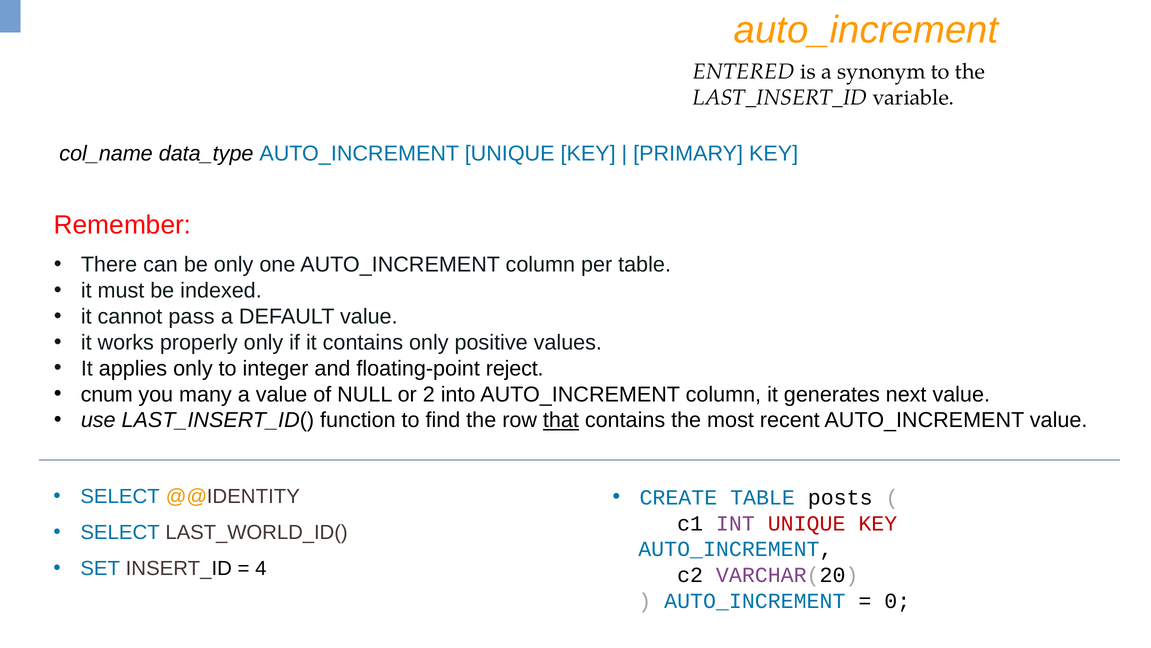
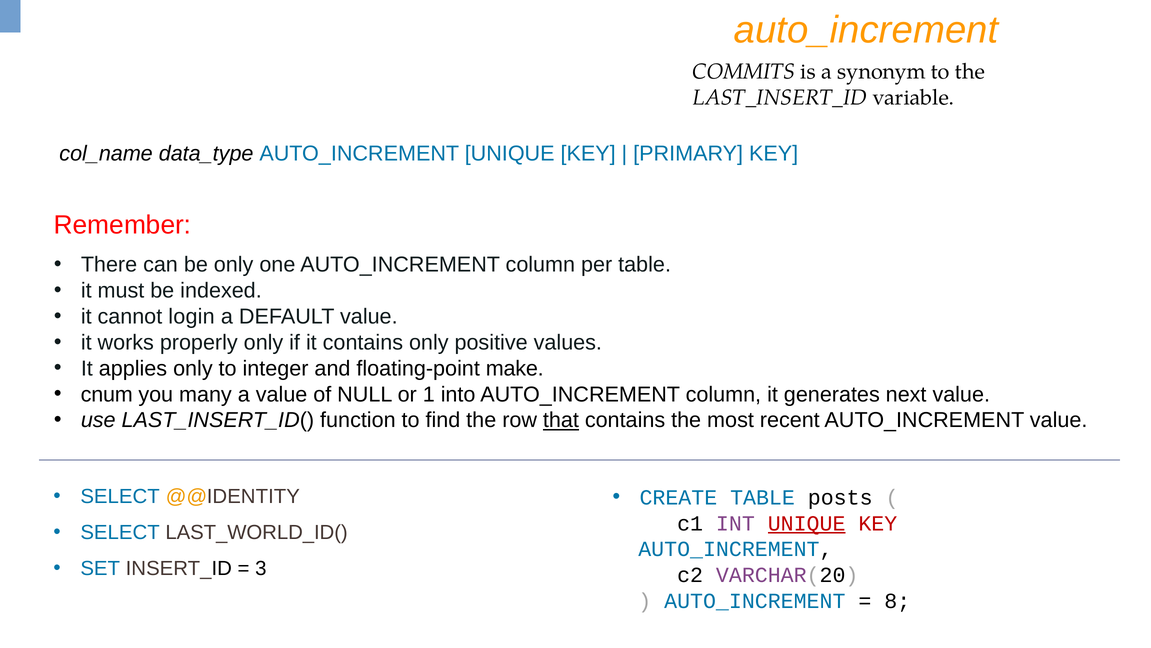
ENTERED: ENTERED -> COMMITS (744, 72)
pass: pass -> login (192, 316)
reject: reject -> make (515, 368)
2: 2 -> 1 (429, 394)
UNIQUE underline: none -> present (807, 523)
4: 4 -> 3 (261, 568)
0: 0 -> 8 (897, 601)
